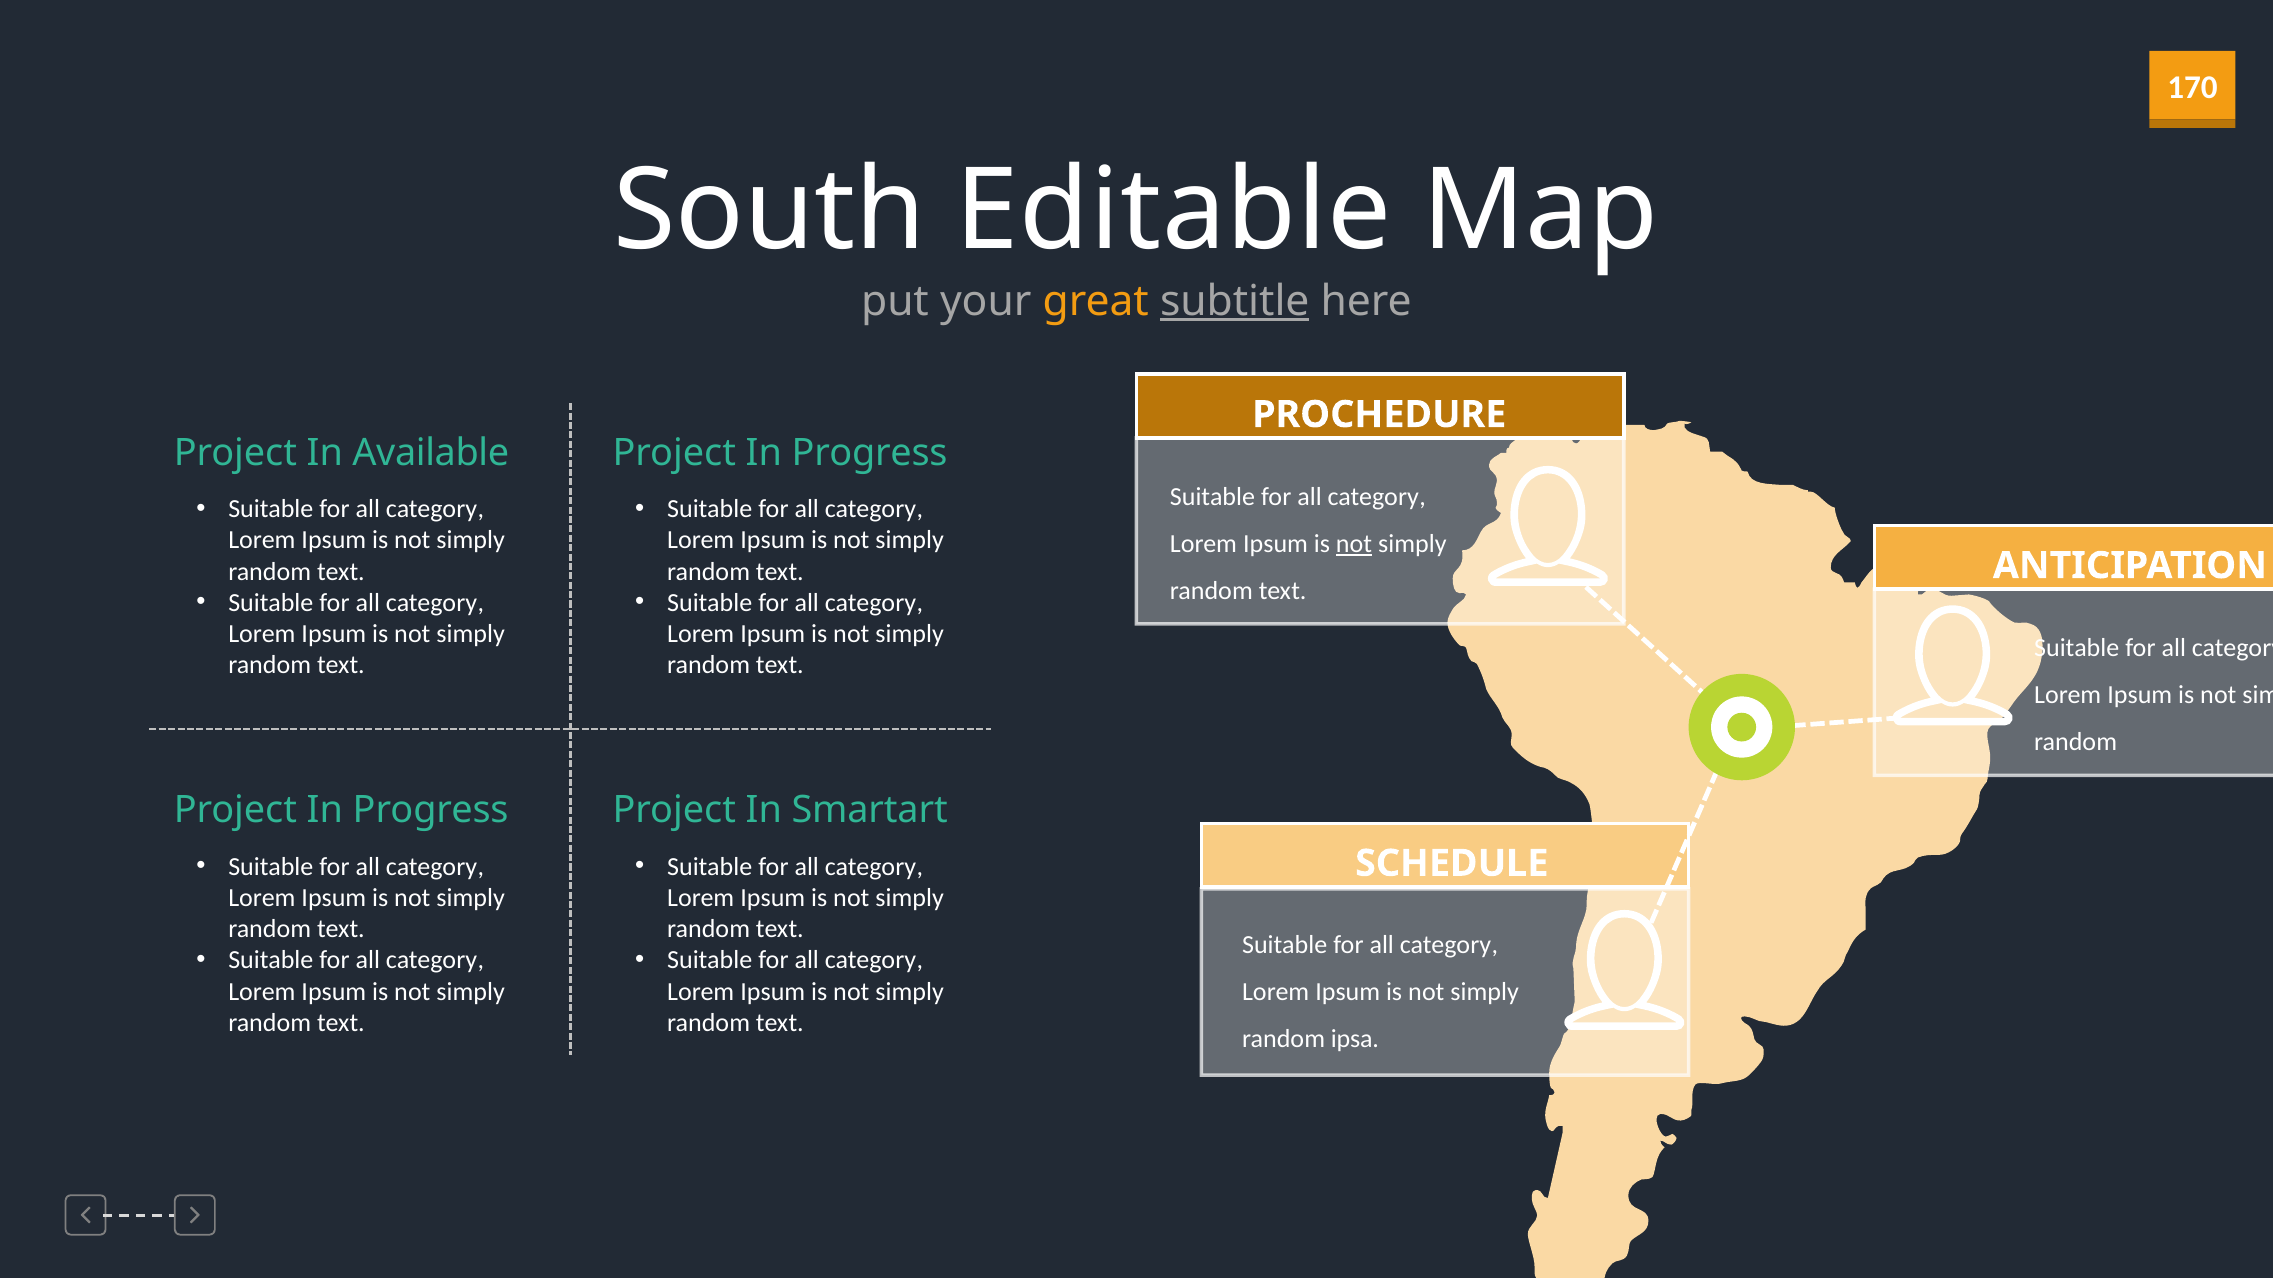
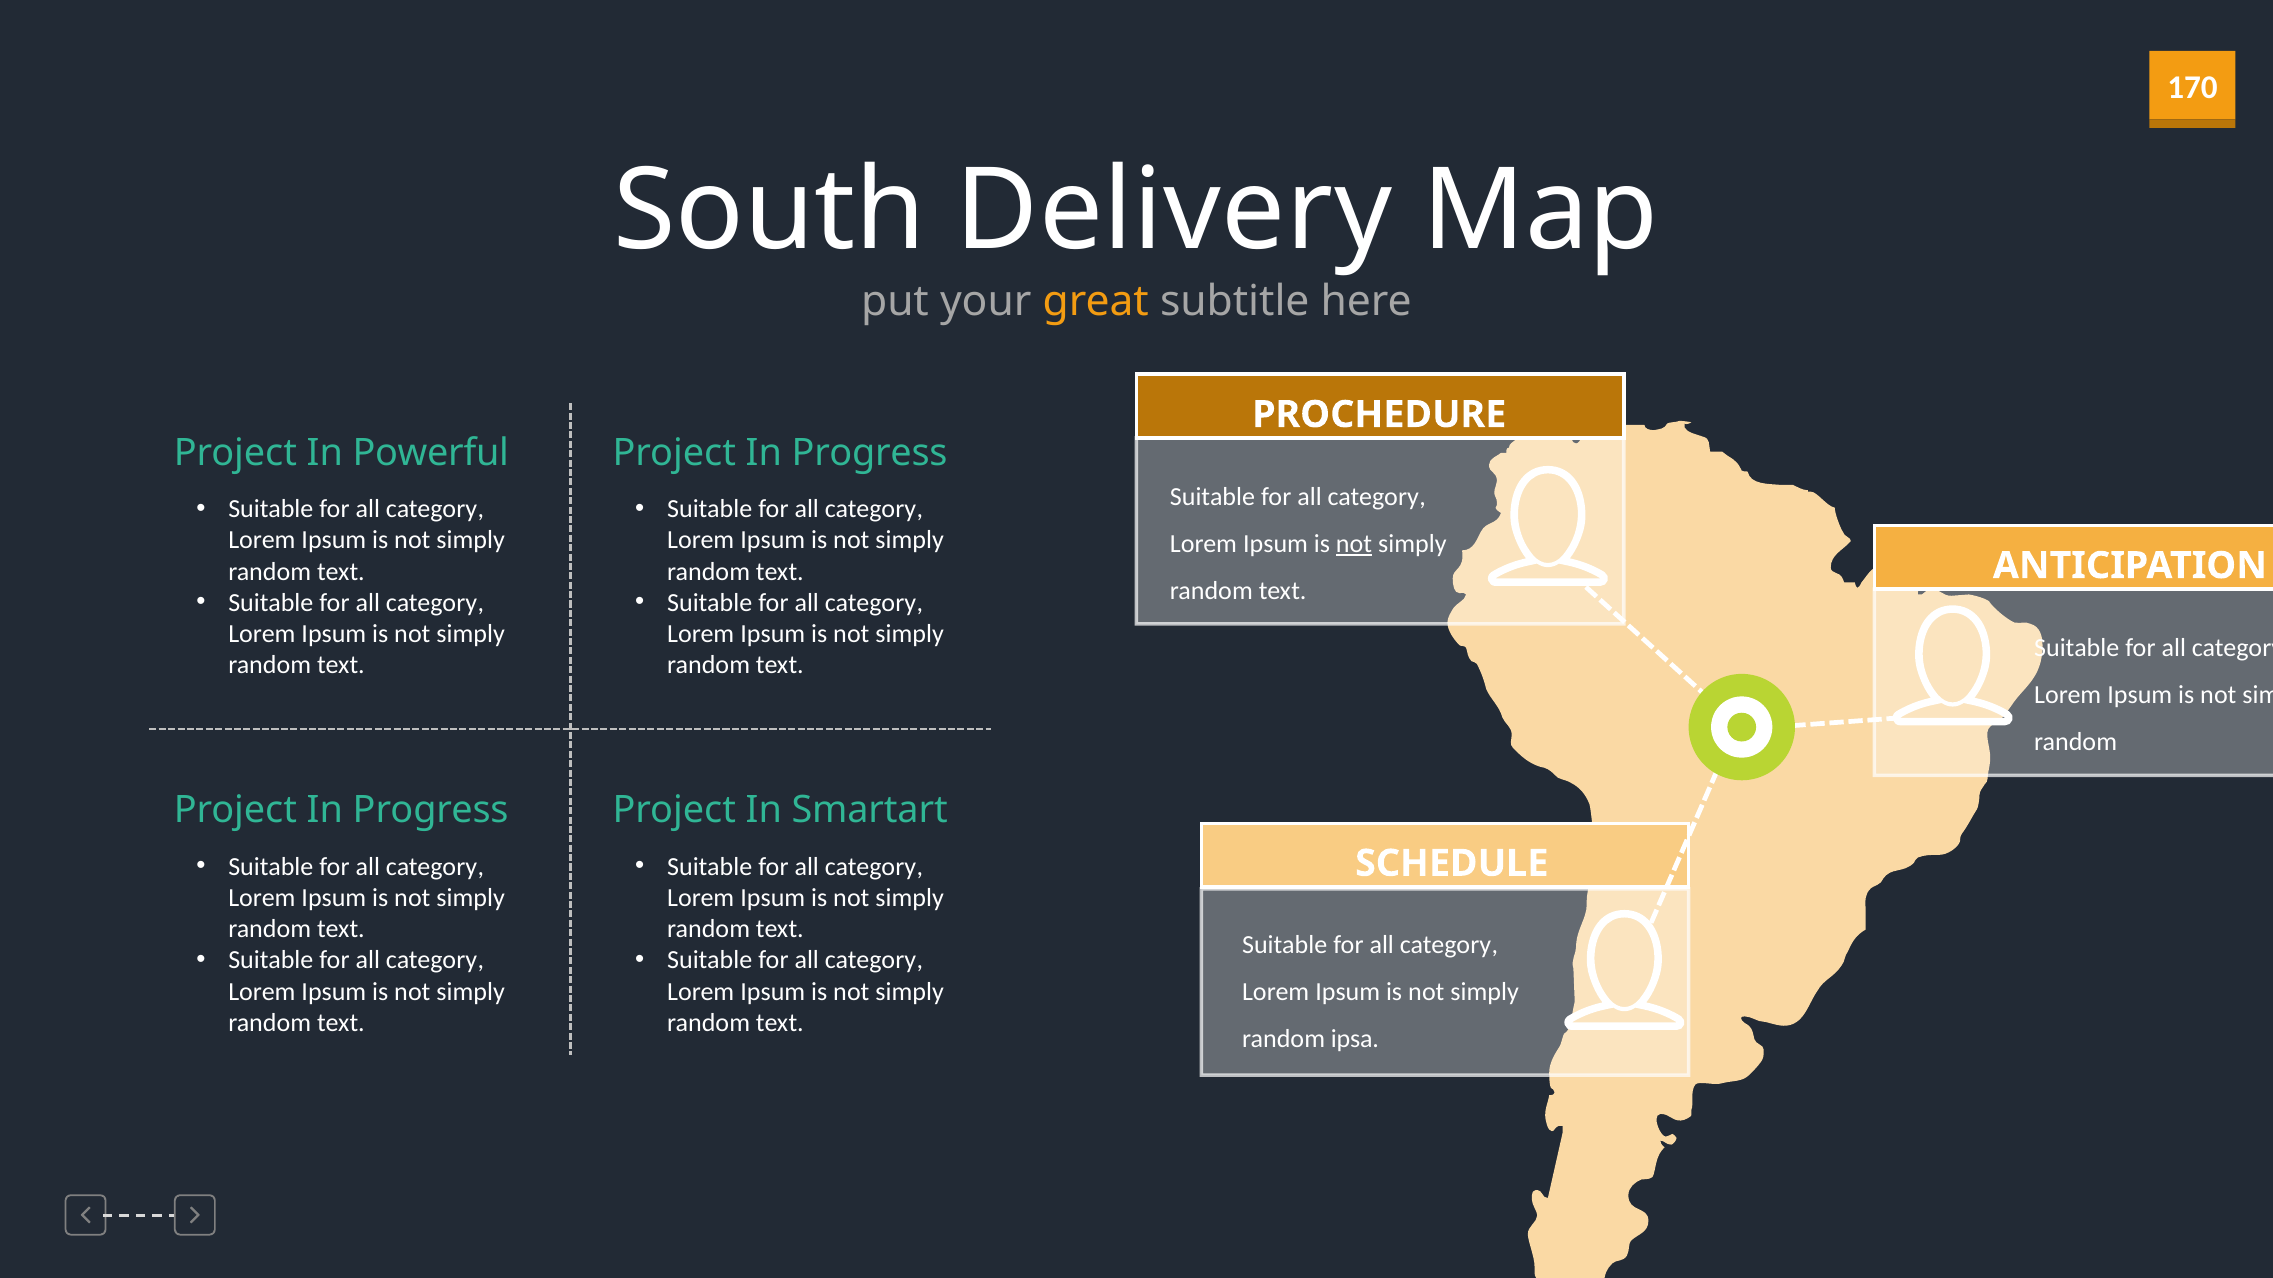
Editable: Editable -> Delivery (1174, 211)
subtitle underline: present -> none (1235, 301)
Available: Available -> Powerful (431, 453)
